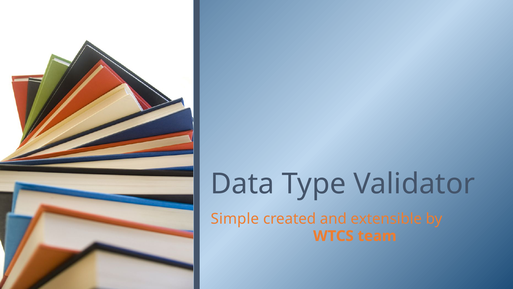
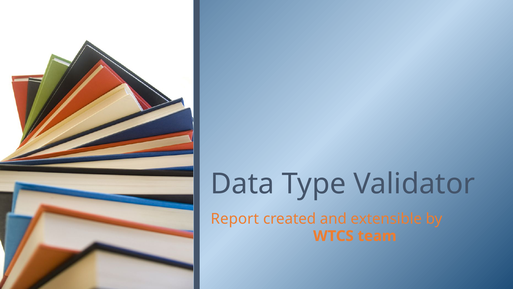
Simple: Simple -> Report (235, 219)
